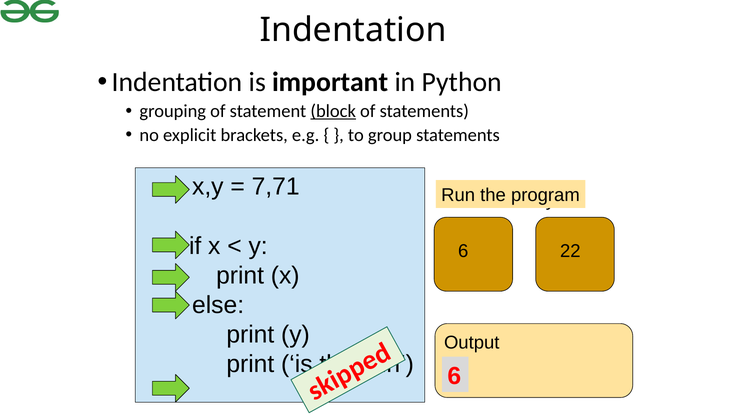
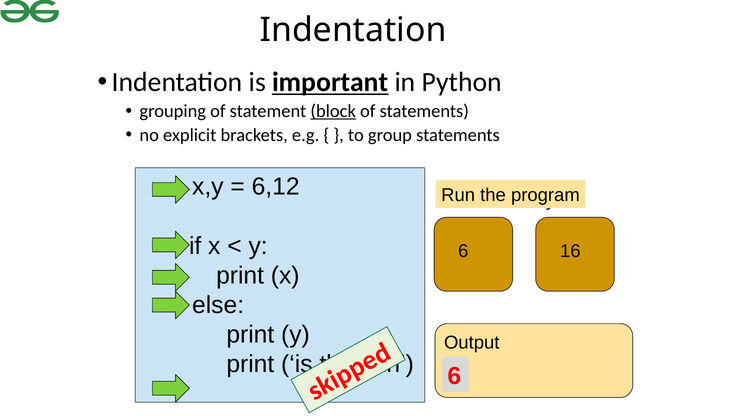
important underline: none -> present (330, 82)
7,71: 7,71 -> 6,12 (276, 187)
22: 22 -> 16 (570, 251)
